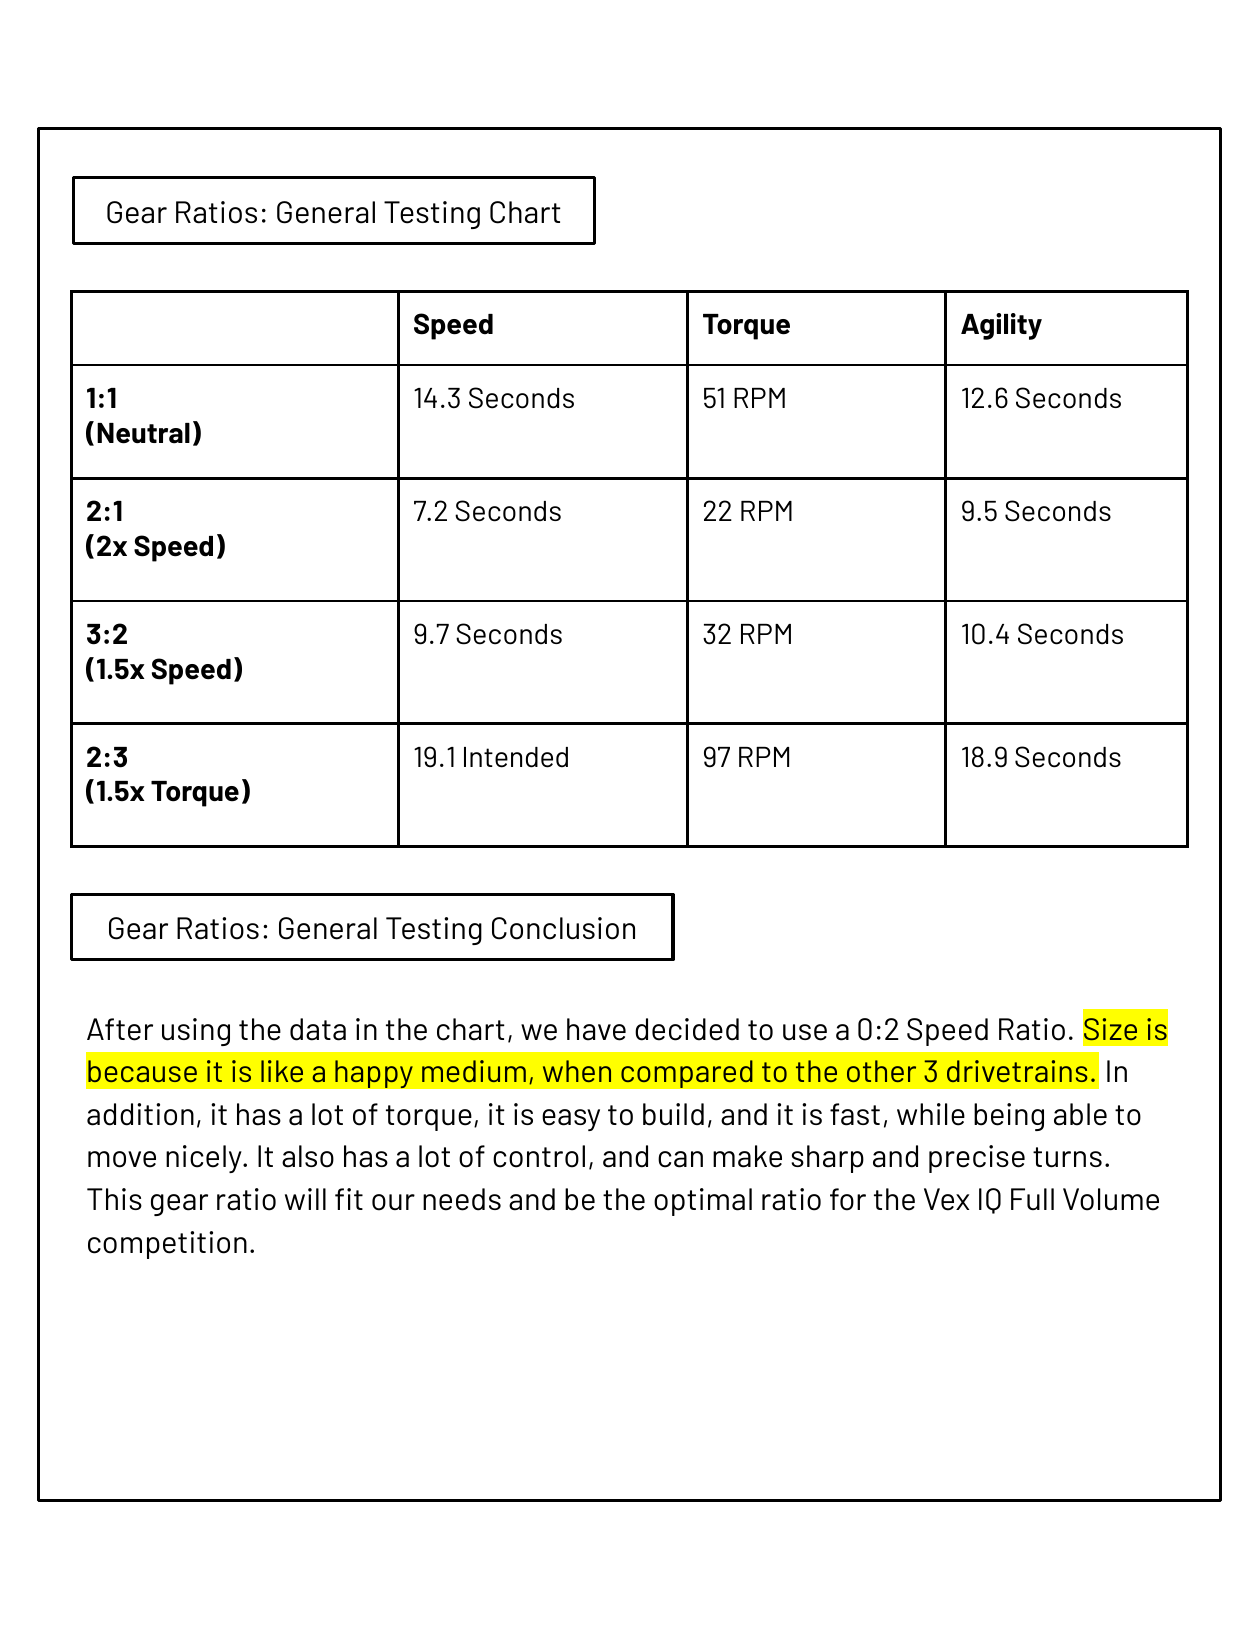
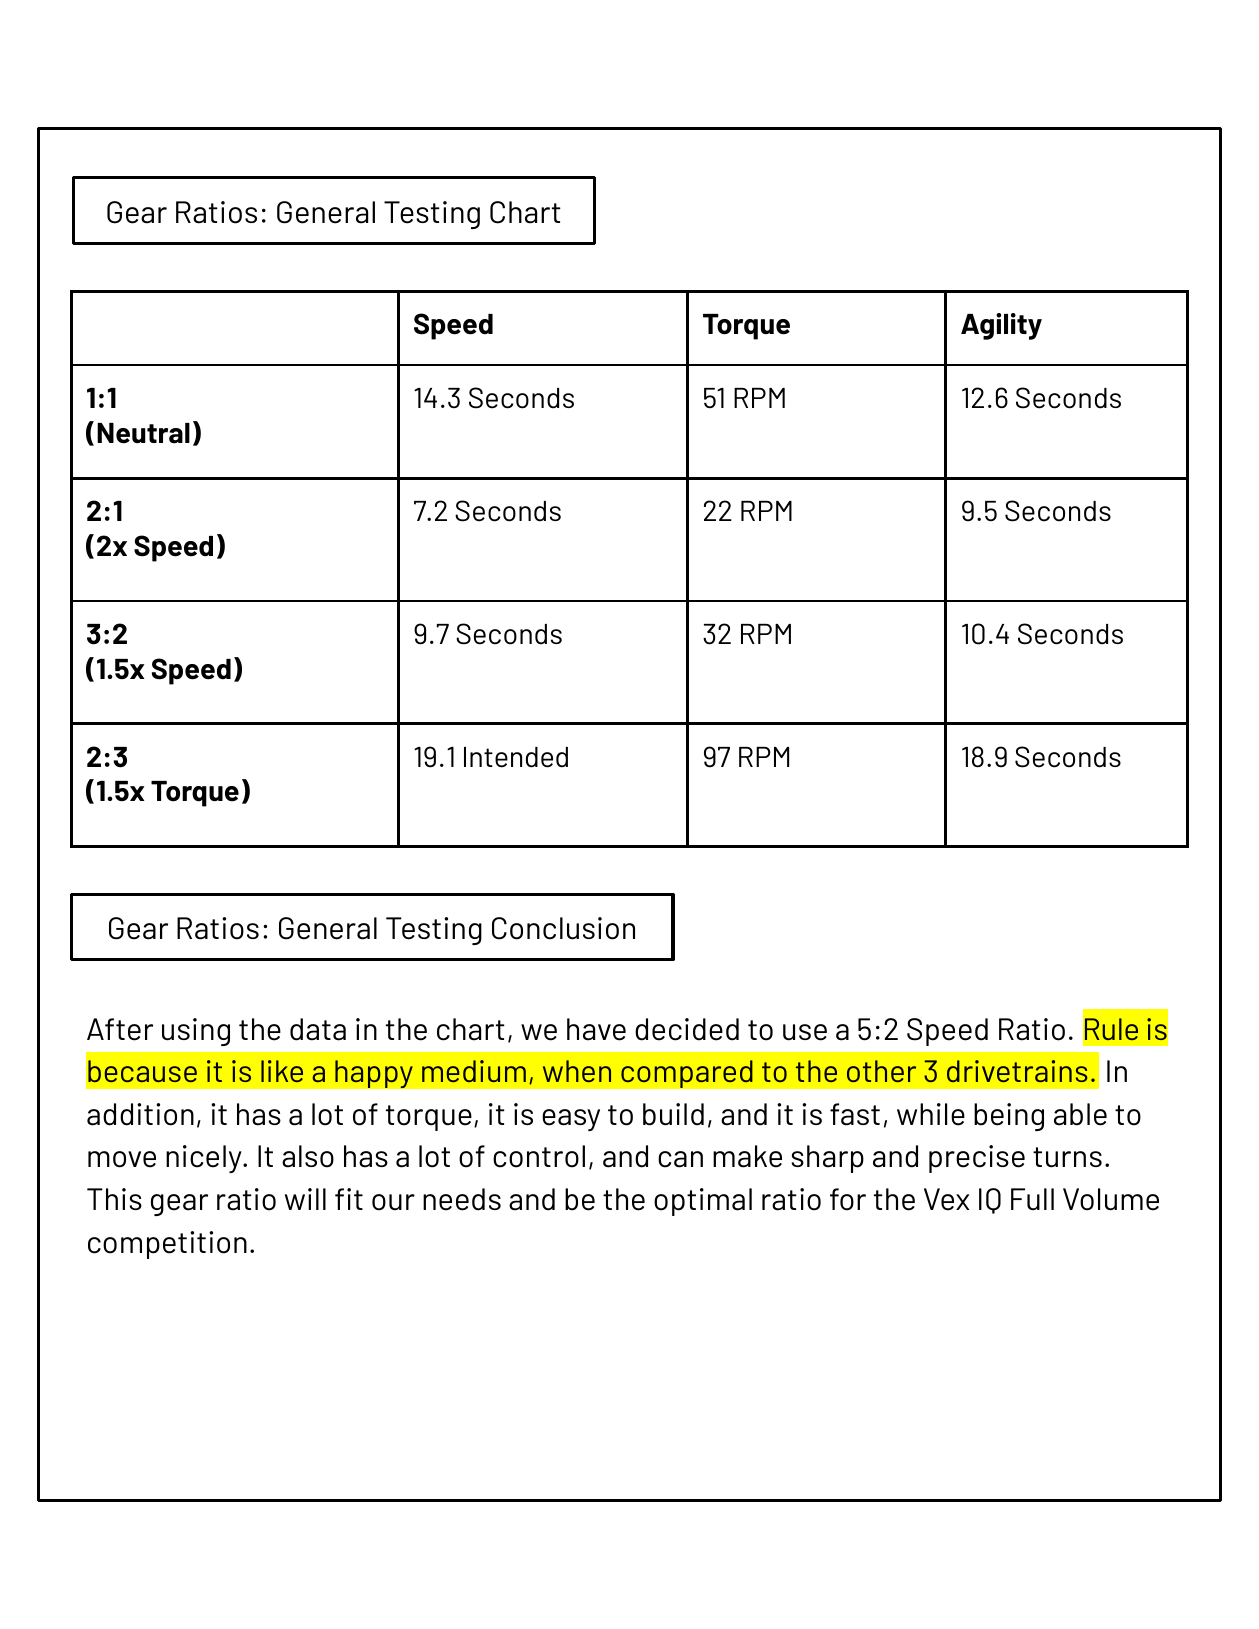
0:2: 0:2 -> 5:2 (878, 1030)
Size: Size -> Rule (1111, 1030)
